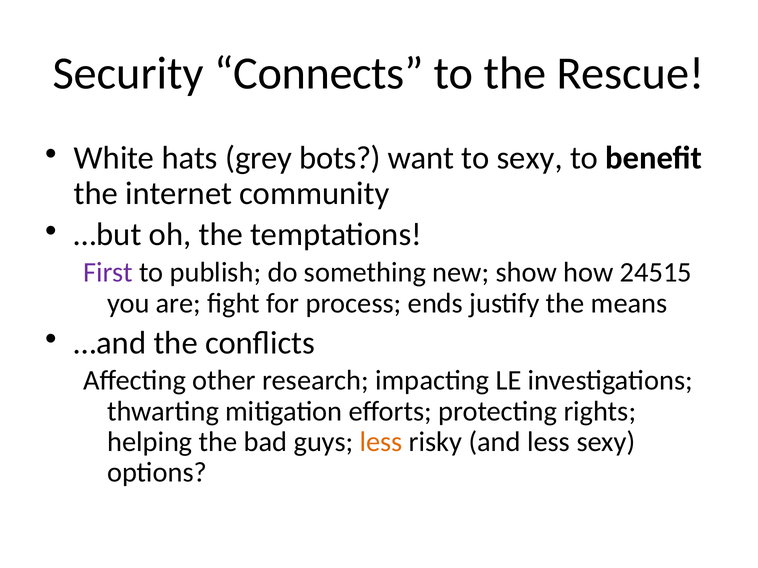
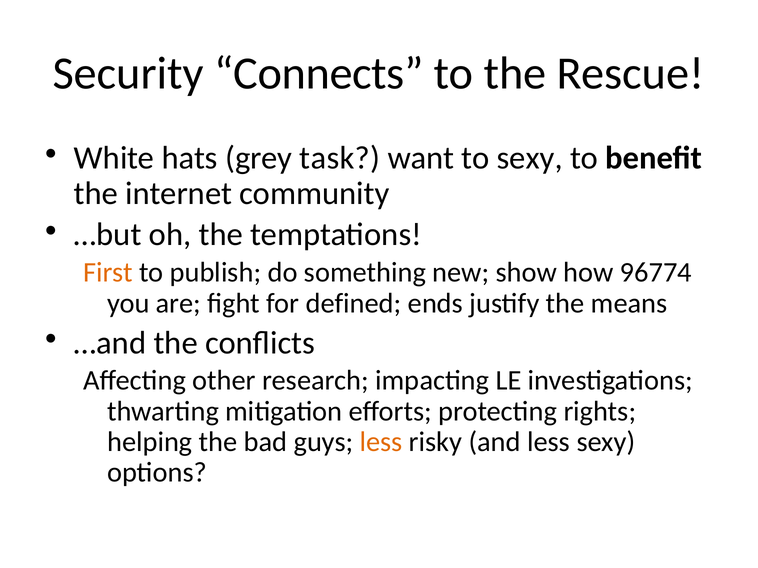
bots: bots -> task (340, 158)
First colour: purple -> orange (108, 273)
24515: 24515 -> 96774 (656, 273)
process: process -> defined (354, 303)
